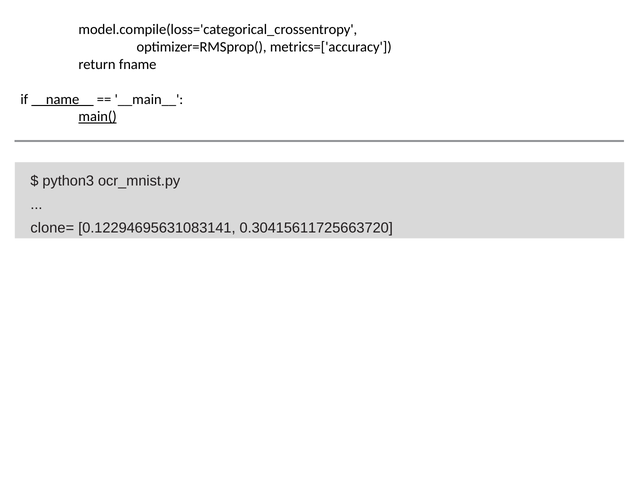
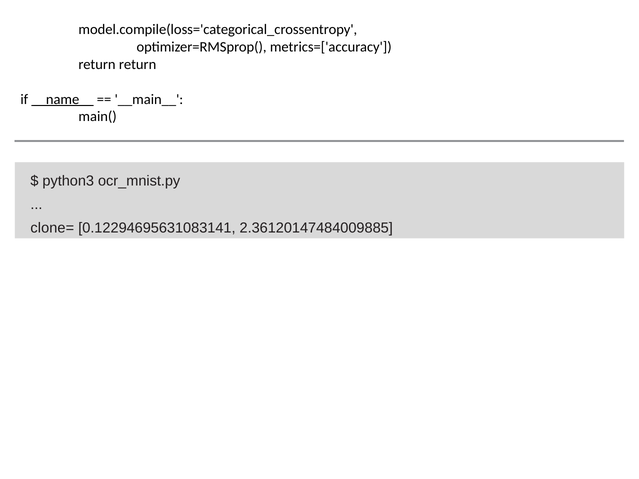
return fname: fname -> return (138, 65)
main( underline: present -> none (98, 117)
0.30415611725663720: 0.30415611725663720 -> 2.36120147484009885 (316, 228)
